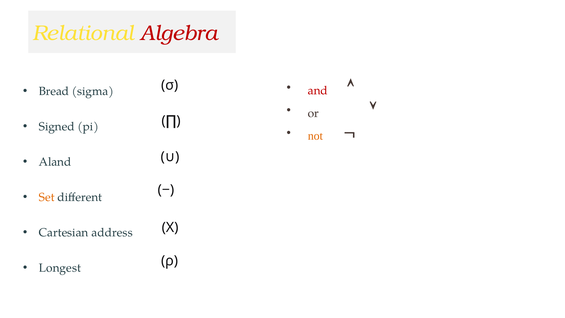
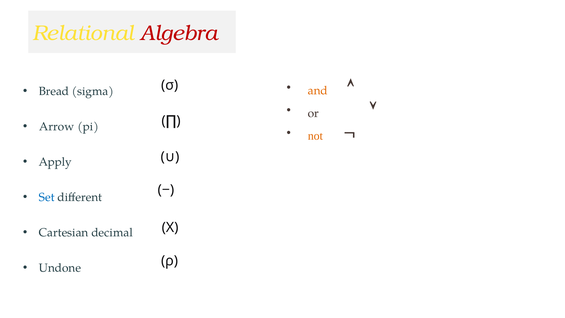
and colour: red -> orange (318, 91)
Signed: Signed -> Arrow (57, 126)
Aland: Aland -> Apply (55, 162)
Set colour: orange -> blue (47, 197)
address: address -> decimal (112, 232)
Longest: Longest -> Undone (60, 268)
